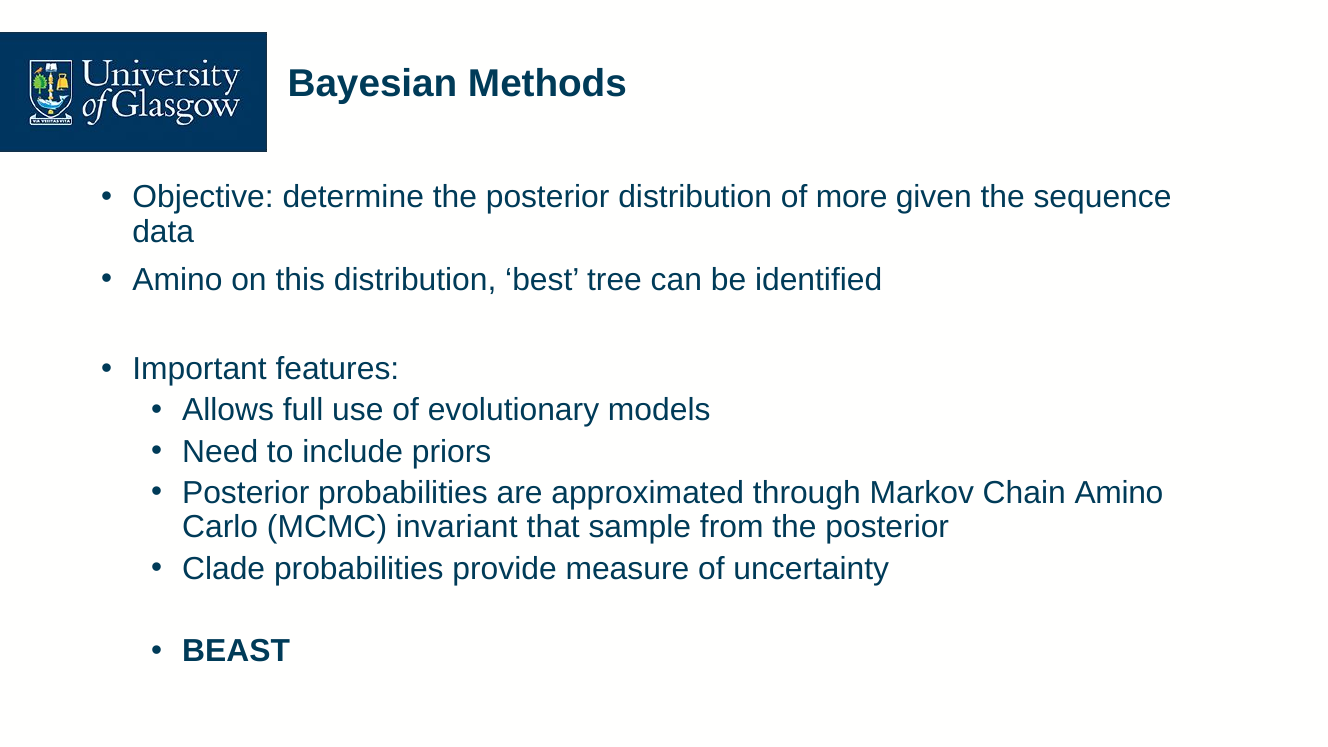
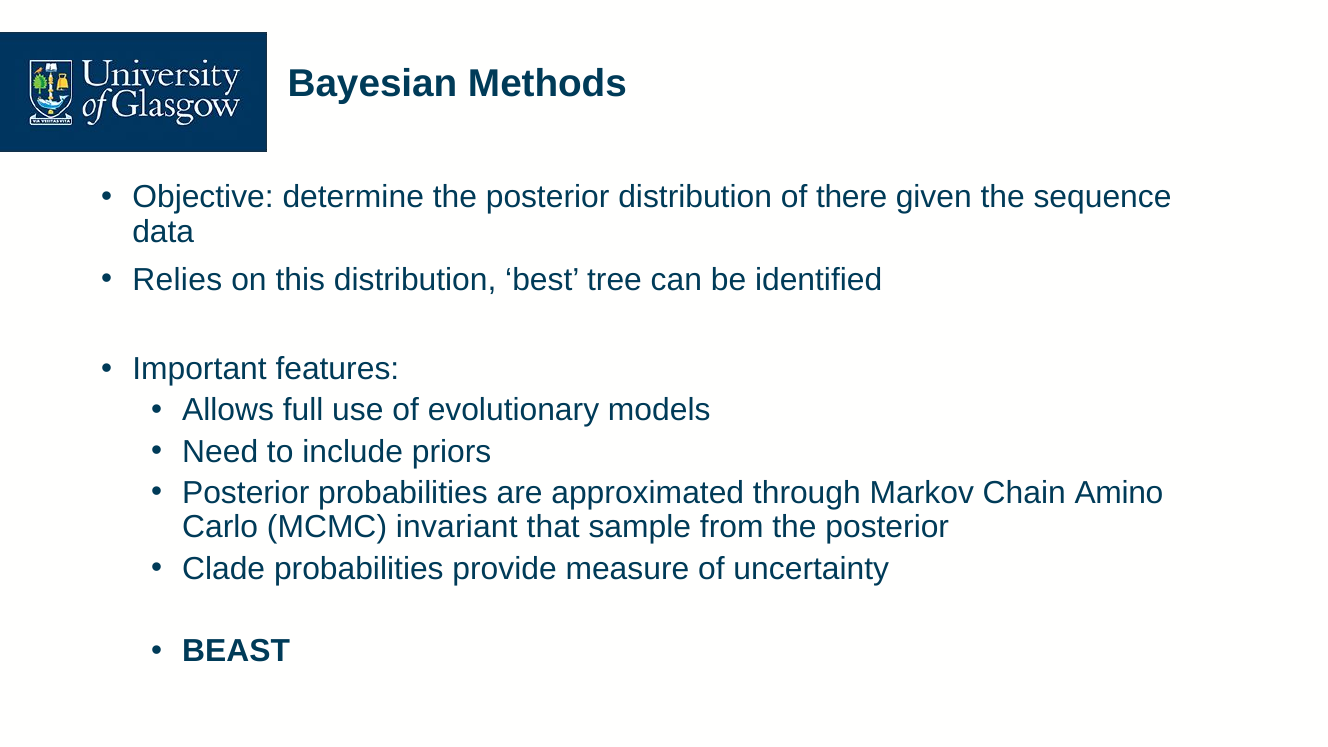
more: more -> there (852, 197)
Amino: Amino -> Relies (177, 280)
